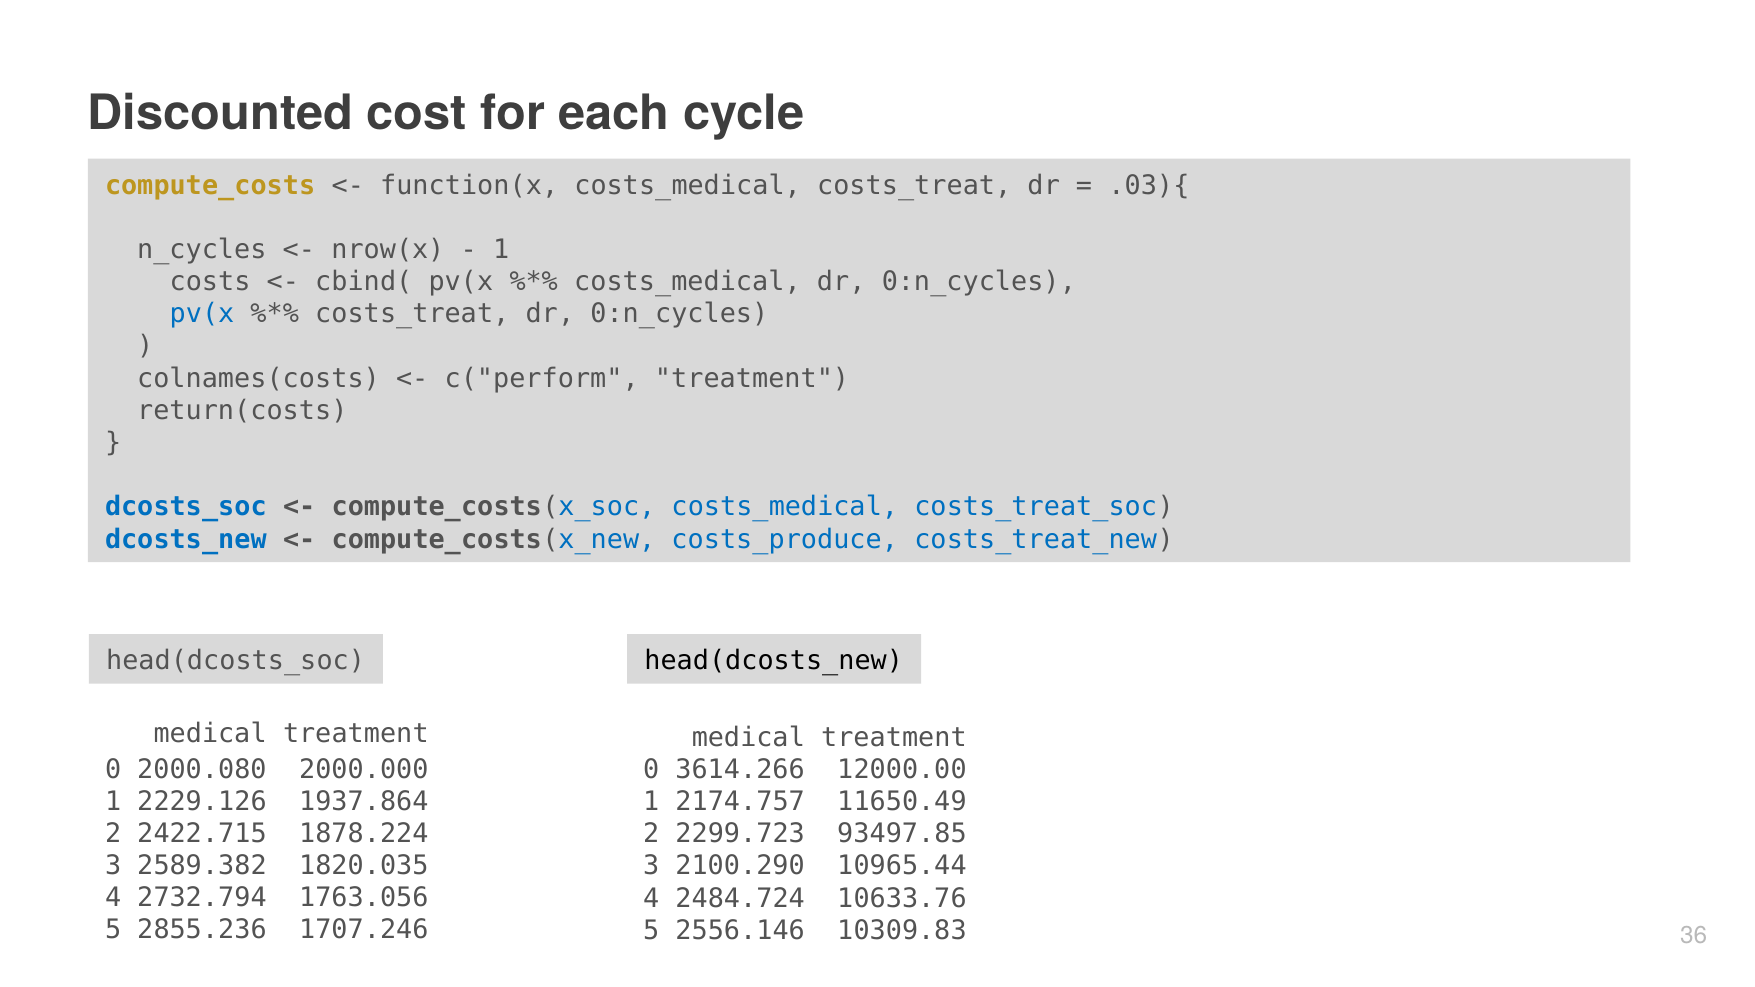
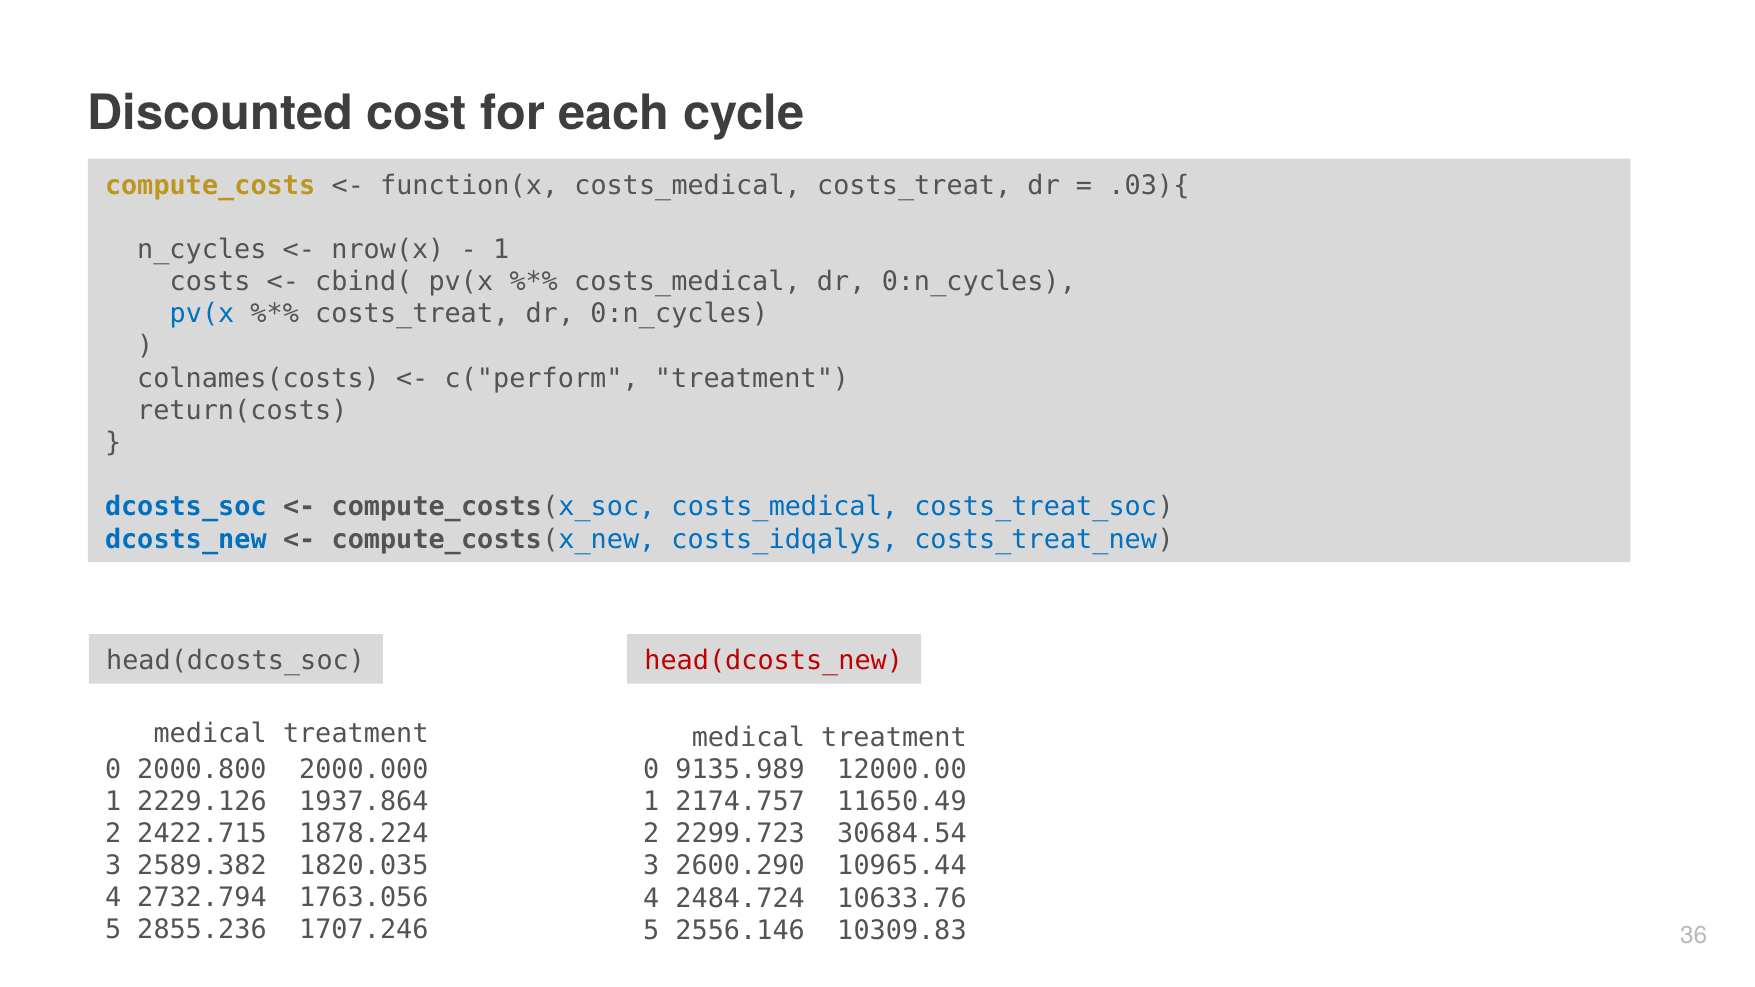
costs_produce: costs_produce -> costs_idqalys (785, 539)
head(dcosts_new colour: black -> red (774, 661)
2000.080: 2000.080 -> 2000.800 (202, 769)
3614.266: 3614.266 -> 9135.989 (740, 770)
93497.85: 93497.85 -> 30684.54 (902, 834)
2100.290: 2100.290 -> 2600.290 (740, 866)
